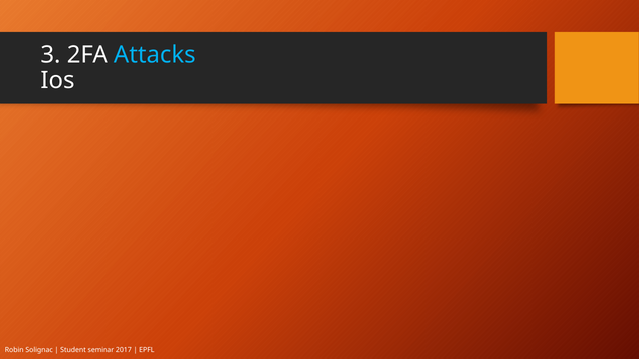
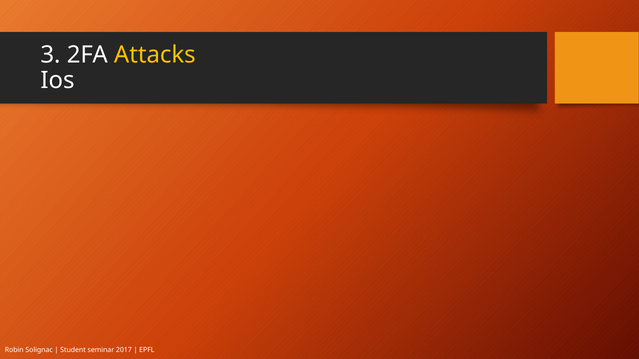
Attacks colour: light blue -> yellow (155, 55)
